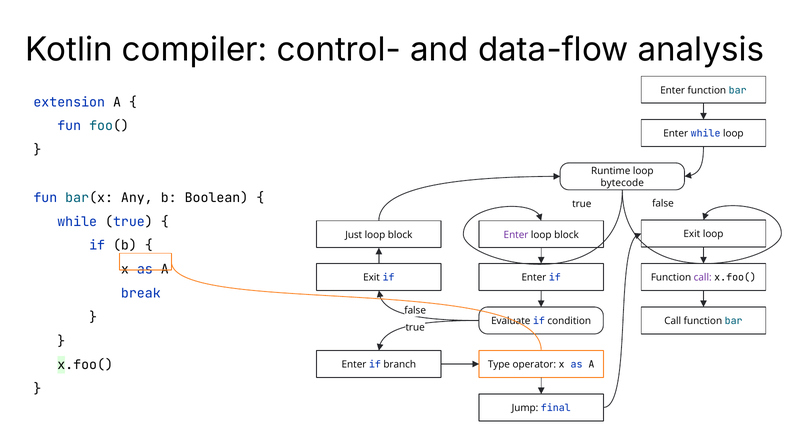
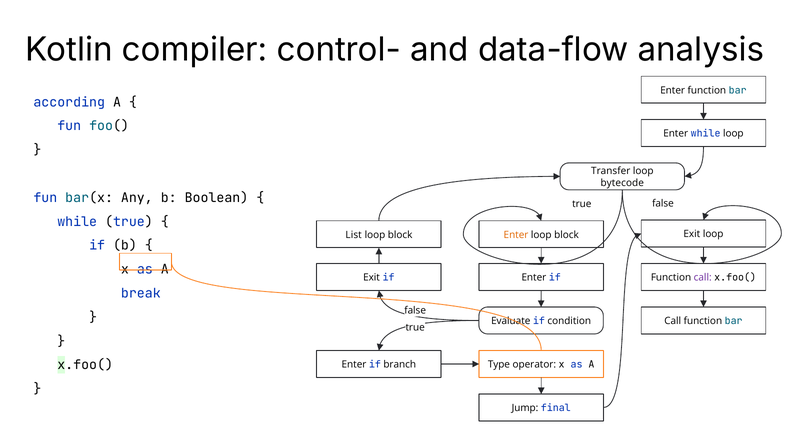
extension: extension -> according (69, 102)
Runtime: Runtime -> Transfer (611, 171)
Just: Just -> List (354, 235)
Enter colour: purple -> orange (516, 235)
